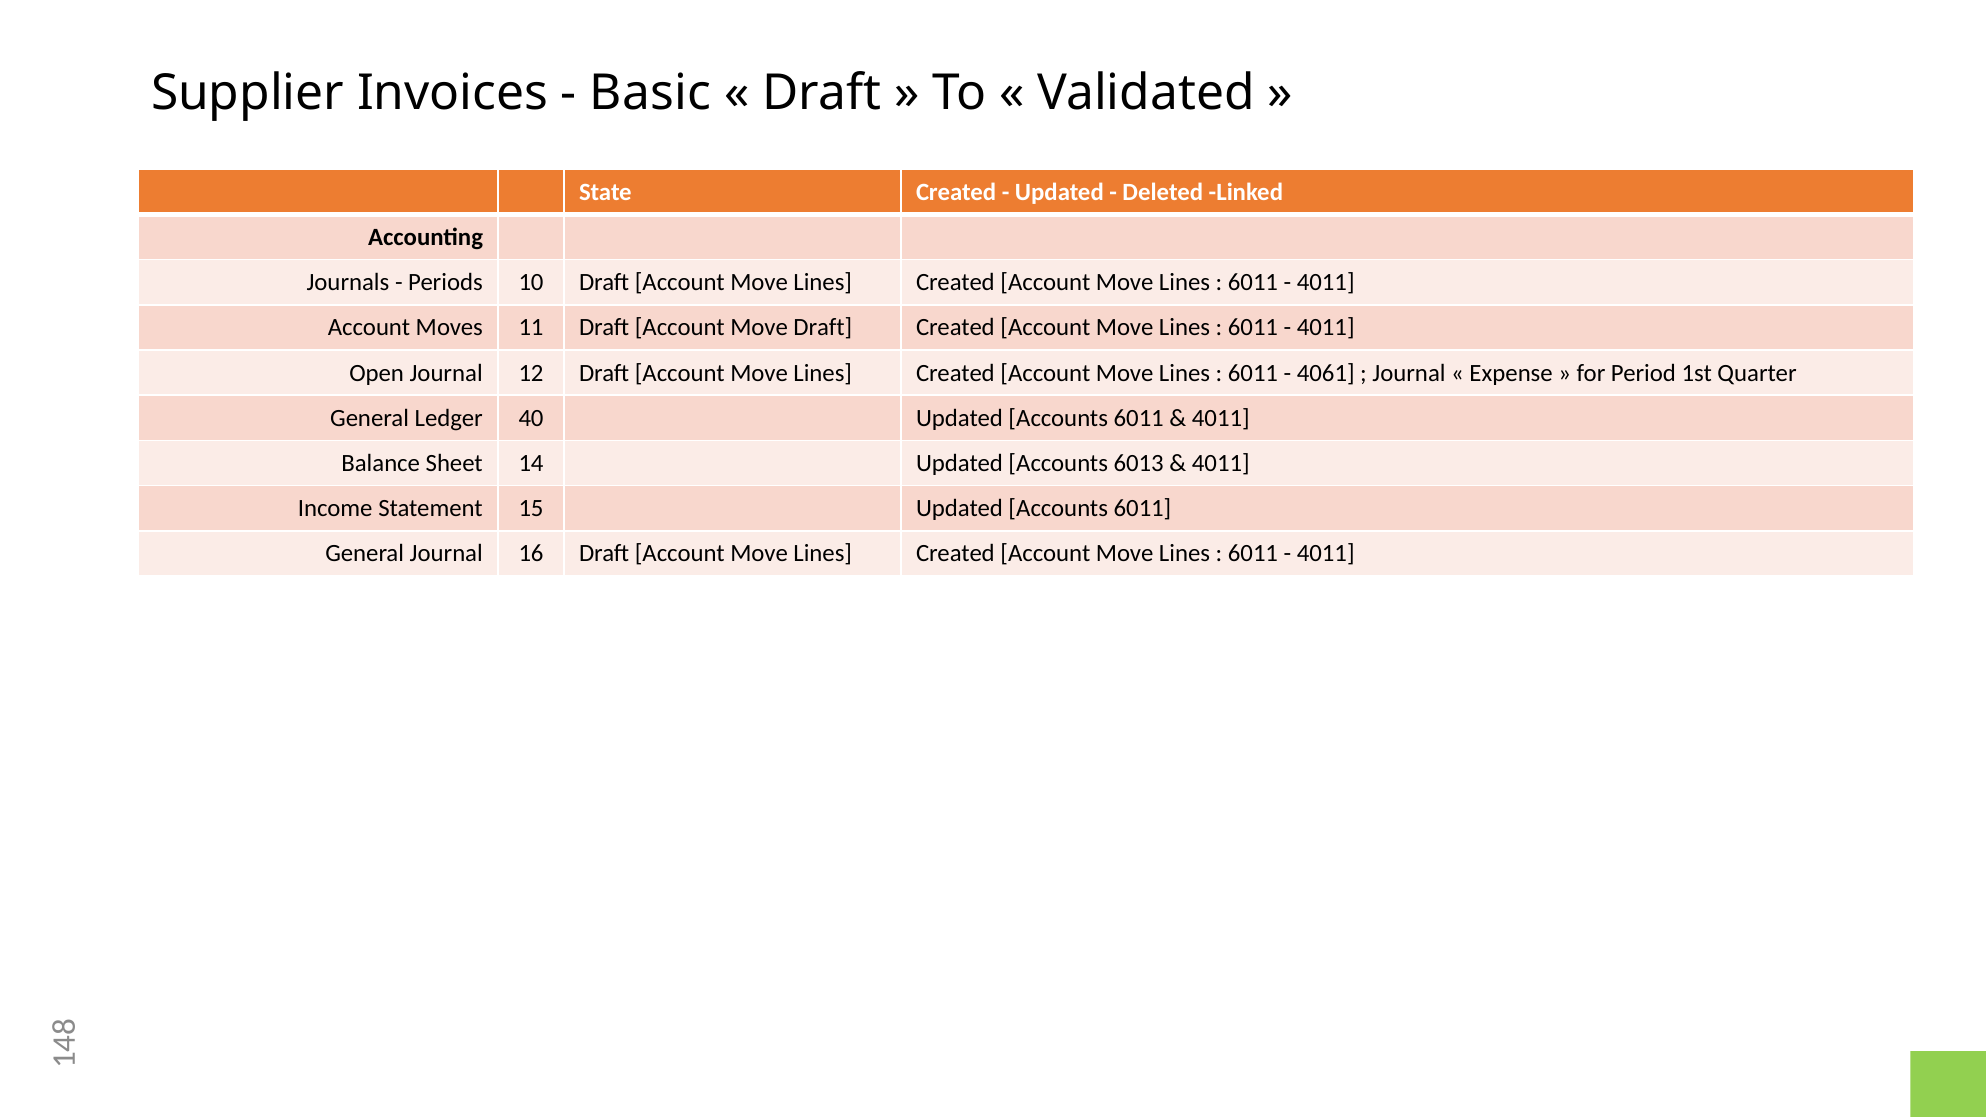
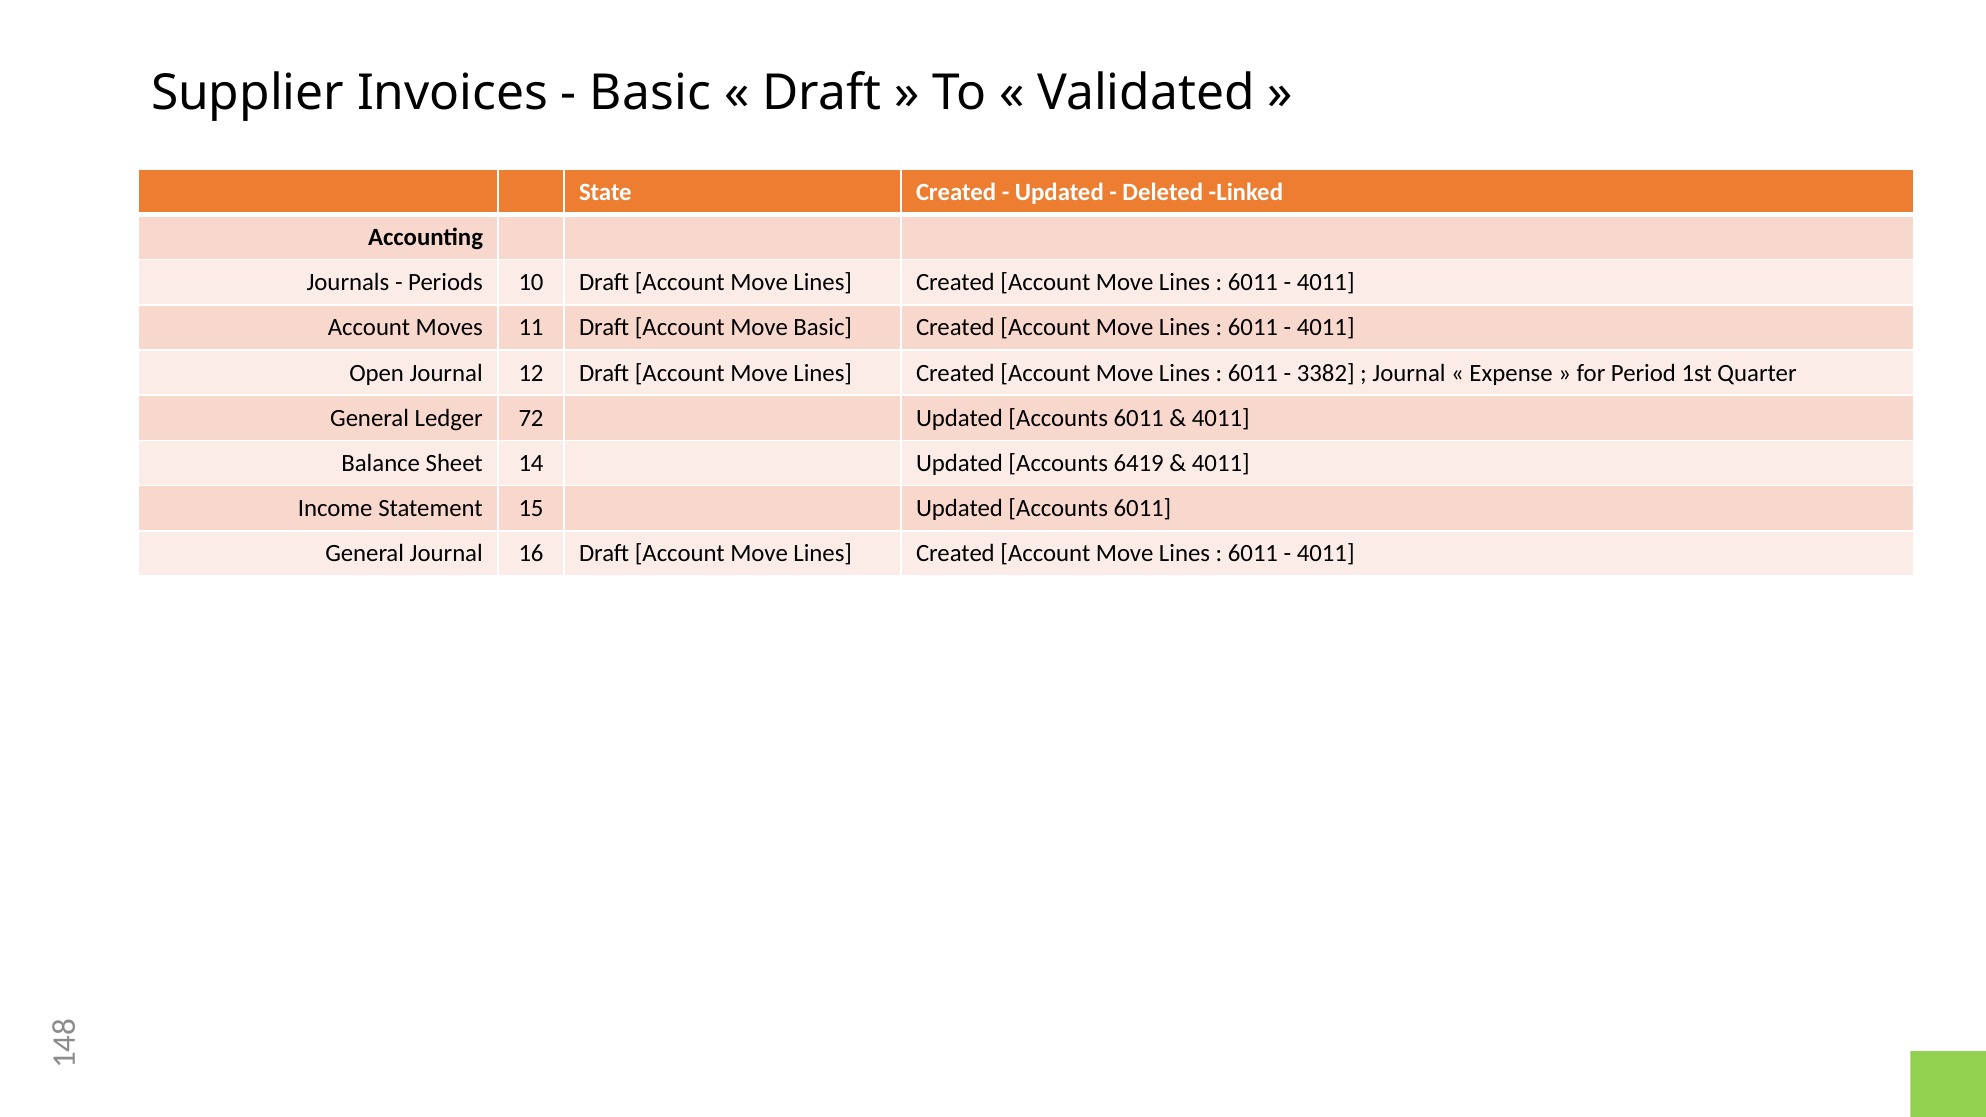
Move Draft: Draft -> Basic (823, 328)
4061: 4061 -> 3382 (1326, 373)
40: 40 -> 72 (531, 418)
6013: 6013 -> 6419 (1139, 463)
